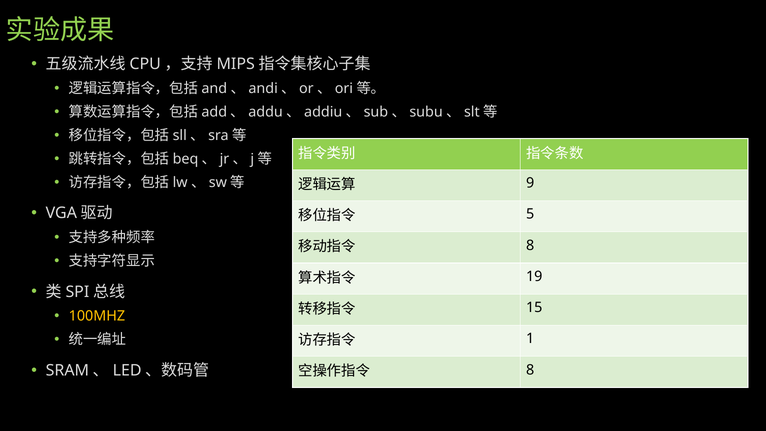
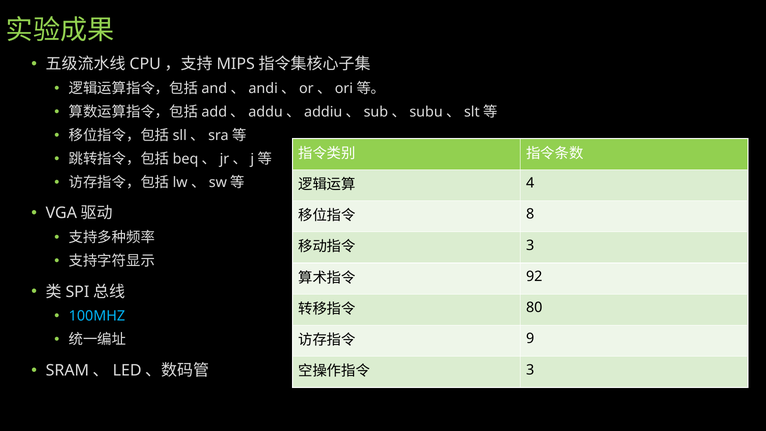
9: 9 -> 4 (530, 183)
5: 5 -> 8 (530, 214)
8: 8 -> 3 (530, 245)
19: 19 -> 92 (534, 276)
15: 15 -> 80 (534, 307)
100MHZ colour: yellow -> light blue (97, 316)
1: 1 -> 9 (530, 339)
8: 8 -> 3 (530, 370)
